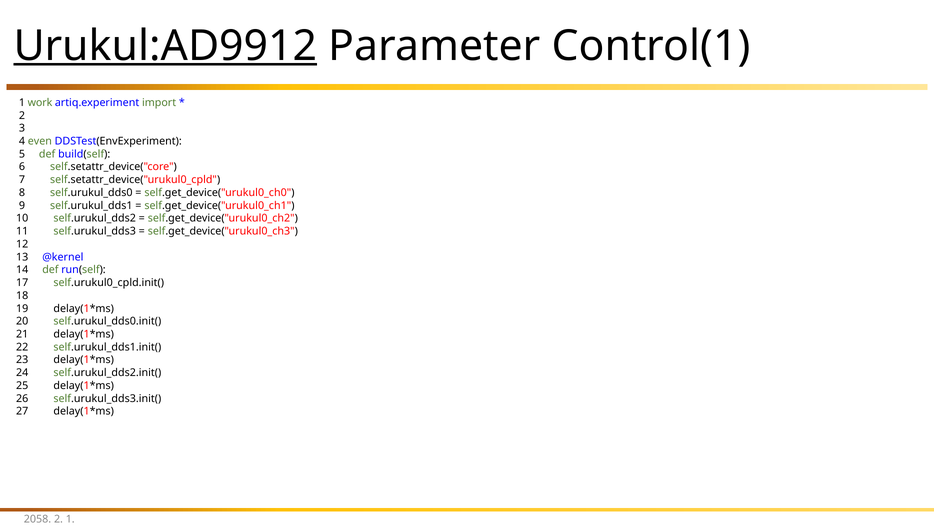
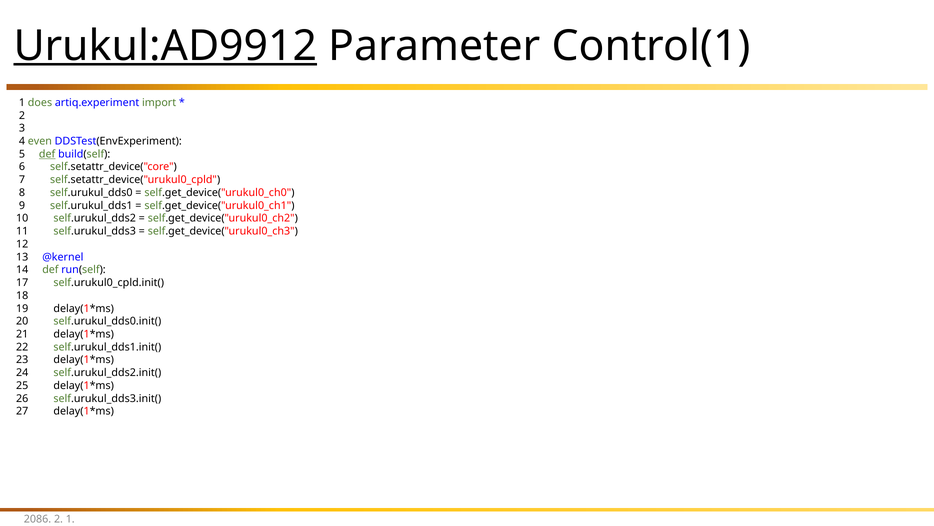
work: work -> does (40, 102)
def underline: none -> present (47, 154)
2058: 2058 -> 2086 (38, 519)
